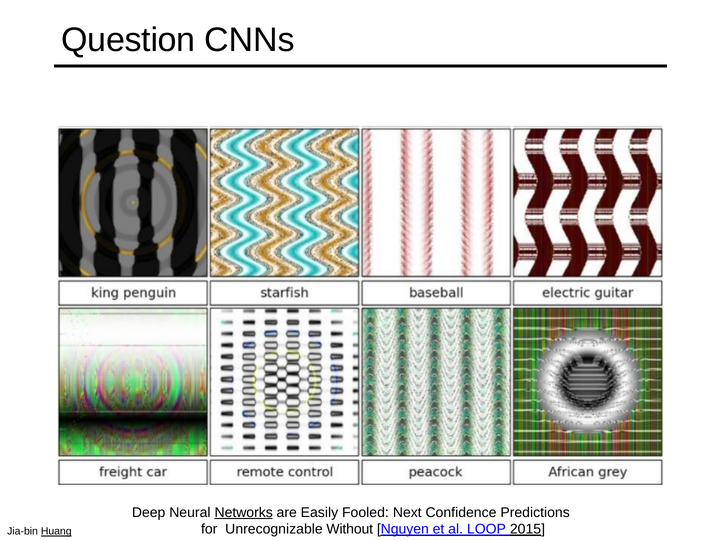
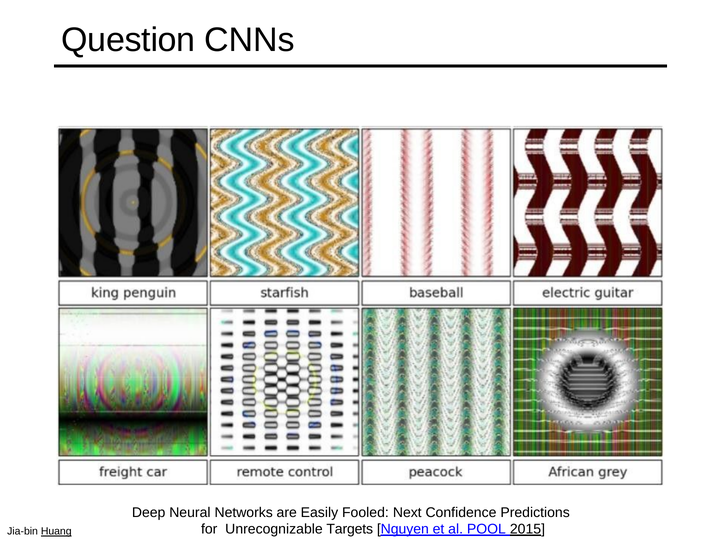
Networks underline: present -> none (244, 512)
Without: Without -> Targets (350, 529)
LOOP: LOOP -> POOL (486, 529)
